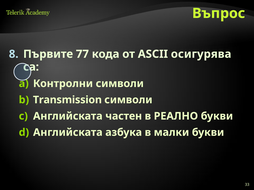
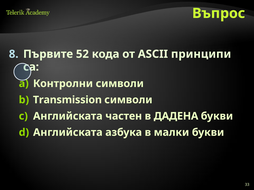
77: 77 -> 52 (82, 54)
осигурява: осигурява -> принципи (201, 54)
РЕАЛНО: РЕАЛНО -> ДАДЕНА (176, 116)
